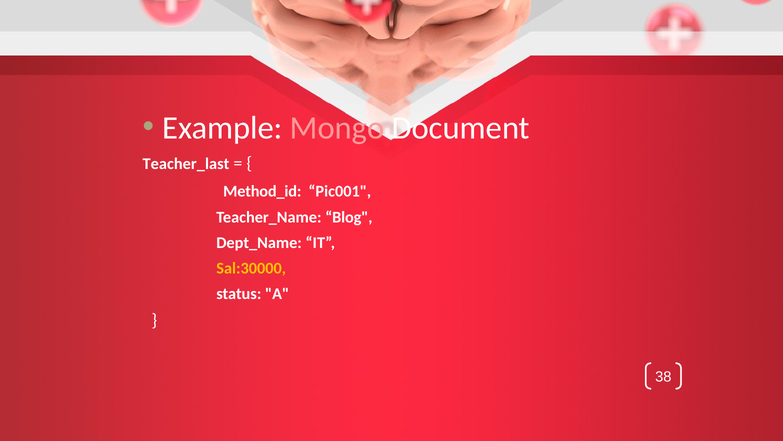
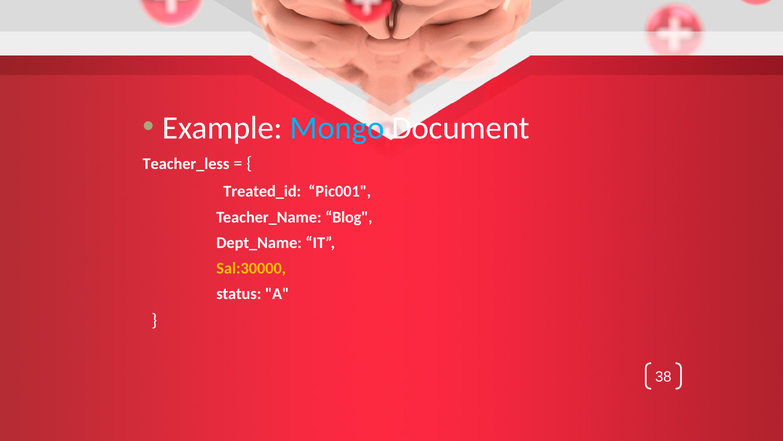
Mongo colour: pink -> light blue (337, 128)
Teacher_last: Teacher_last -> Teacher_less (186, 163)
Method_id: Method_id -> Treated_id (262, 191)
